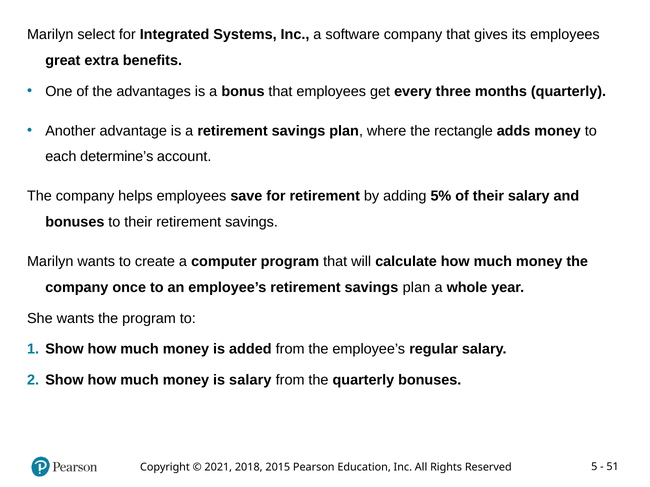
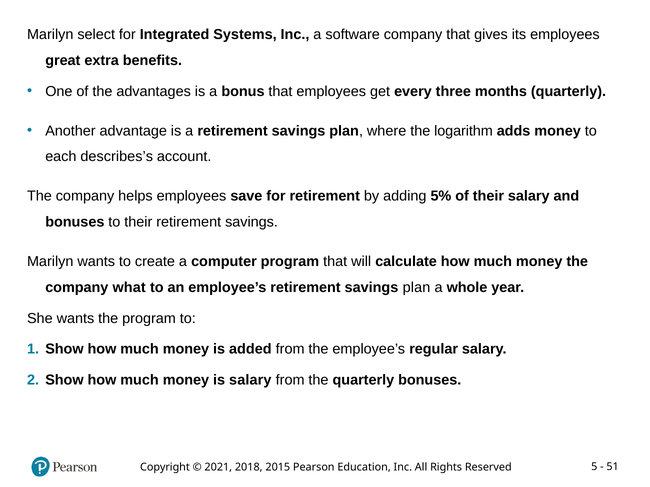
rectangle: rectangle -> logarithm (463, 131)
determine’s: determine’s -> describes’s (117, 157)
once: once -> what (129, 288)
